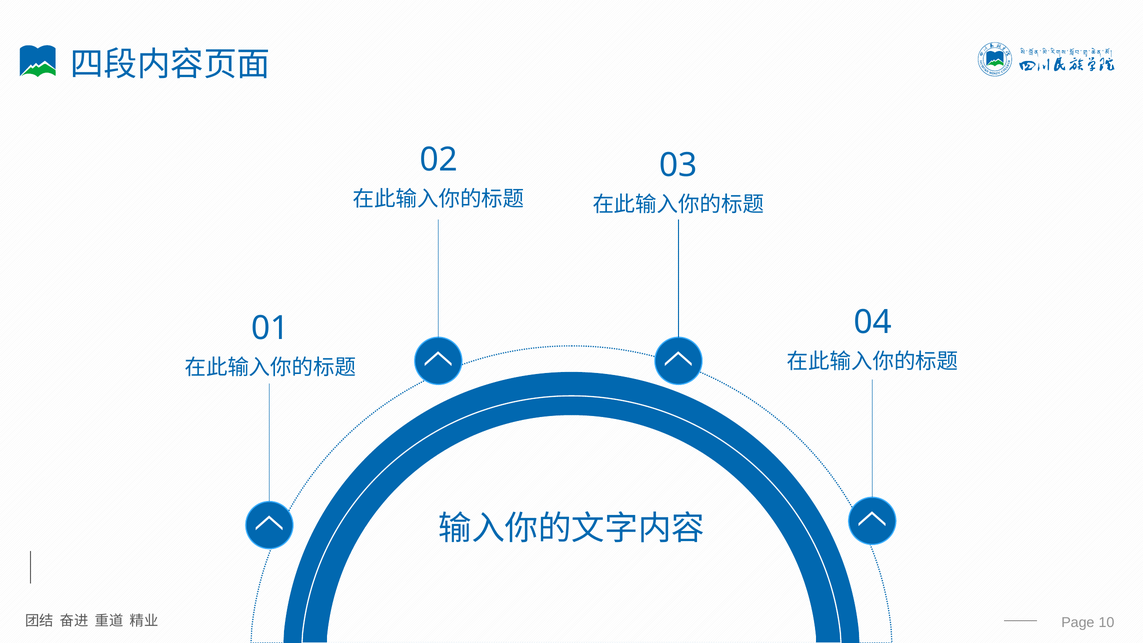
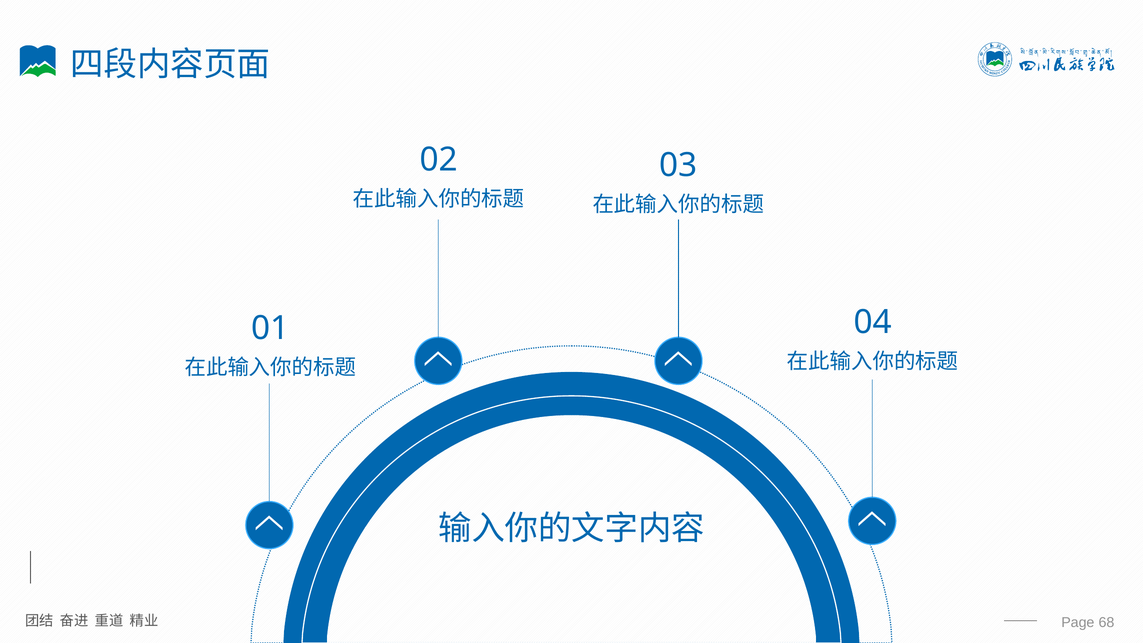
10: 10 -> 68 (1106, 622)
